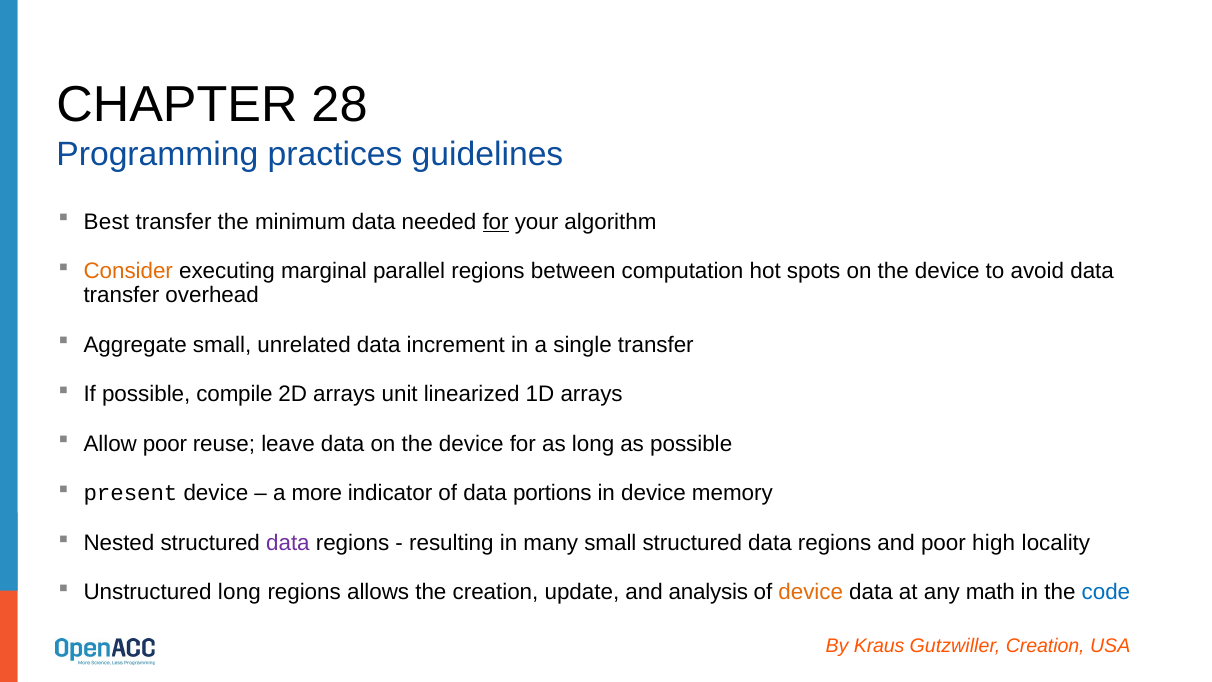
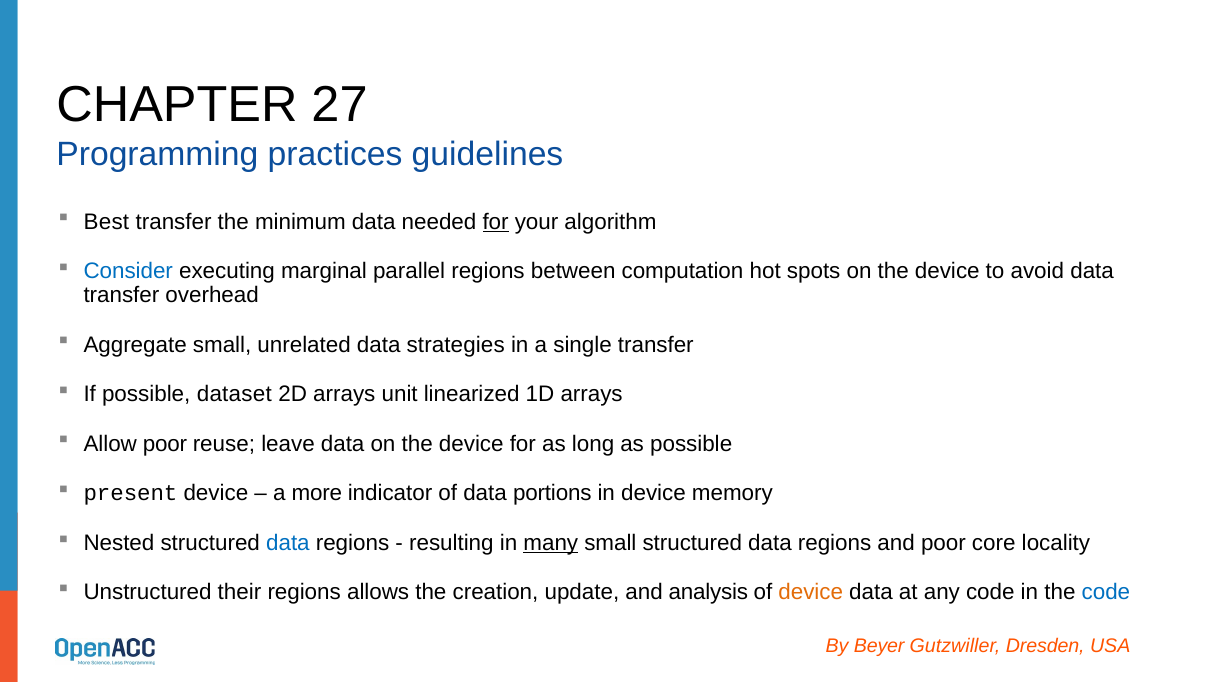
28: 28 -> 27 (340, 104)
Consider colour: orange -> blue (128, 271)
increment: increment -> strategies (456, 345)
compile: compile -> dataset (234, 394)
data colour: purple -> blue (288, 543)
many underline: none -> present (551, 543)
high: high -> core (994, 543)
Unstructured long: long -> their (240, 592)
any math: math -> code (990, 592)
Kraus: Kraus -> Beyer (879, 646)
Gutzwiller Creation: Creation -> Dresden (1045, 646)
